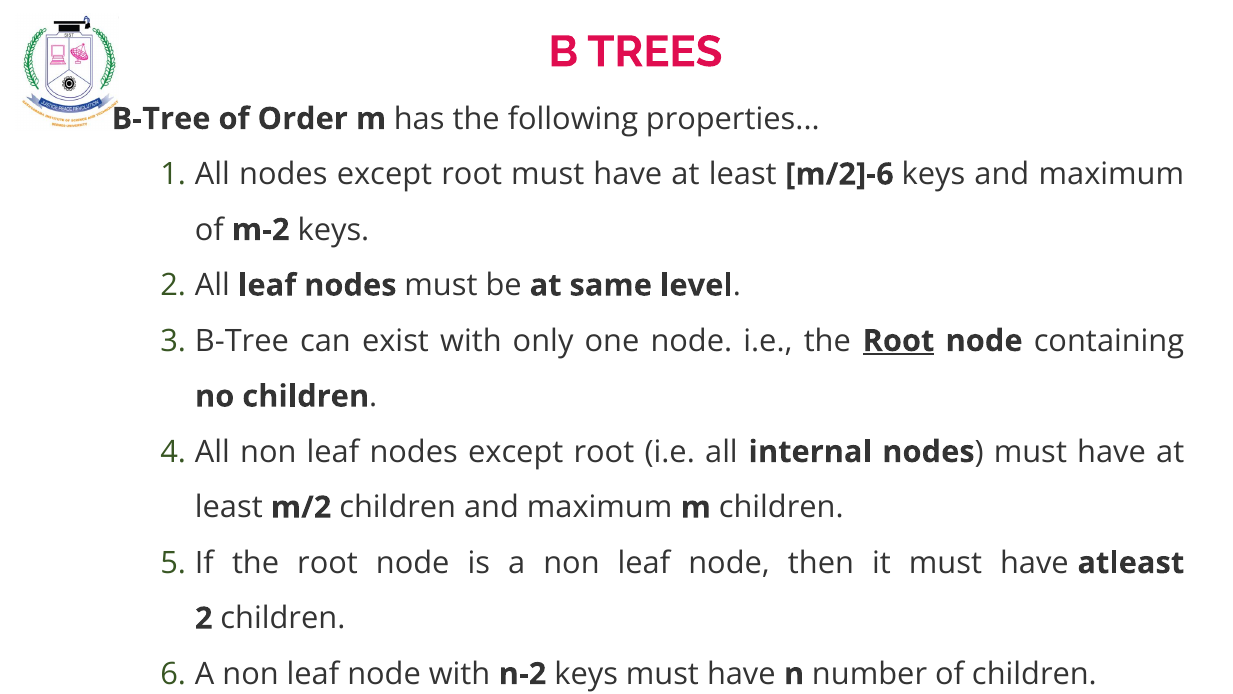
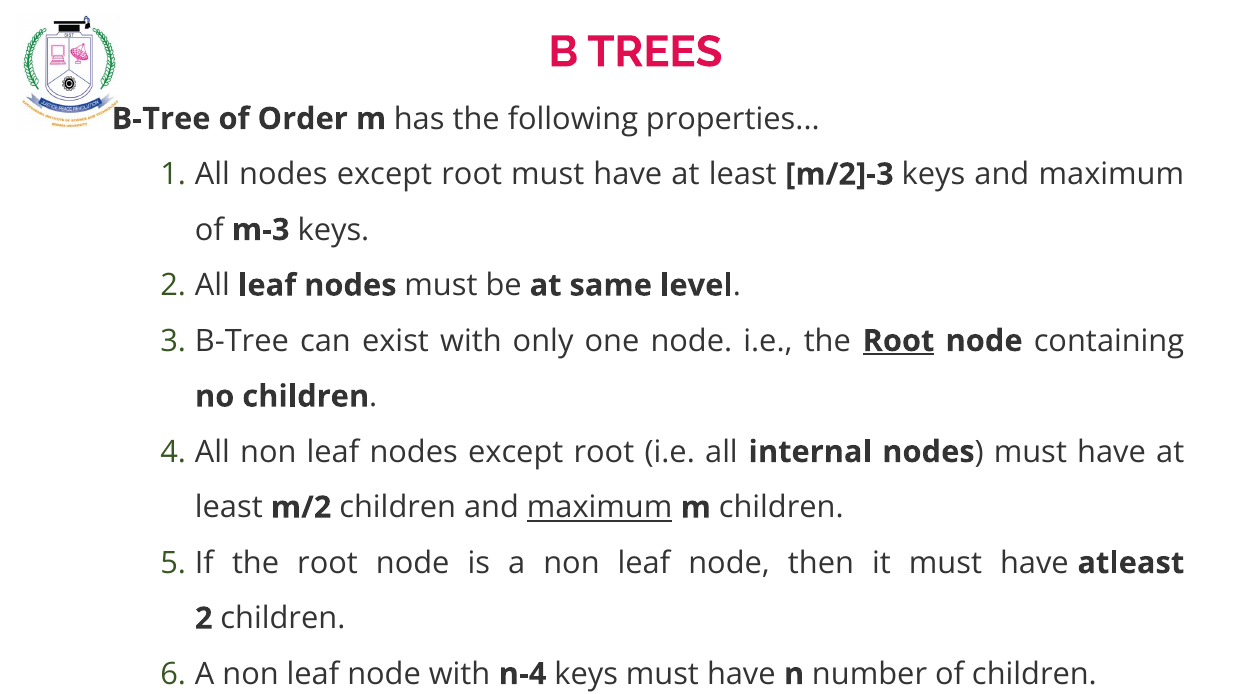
m/2]-6: m/2]-6 -> m/2]-3 (839, 174)
m-2: m-2 -> m-3 (261, 230)
maximum underline: none -> present (600, 507)
n-2: n-2 -> n-4 (523, 674)
